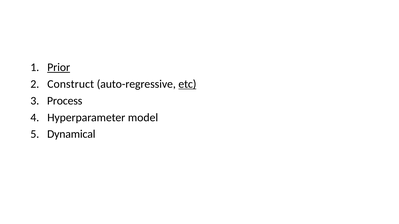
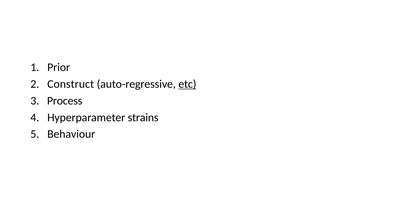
Prior underline: present -> none (59, 67)
model: model -> strains (143, 118)
Dynamical: Dynamical -> Behaviour (71, 134)
